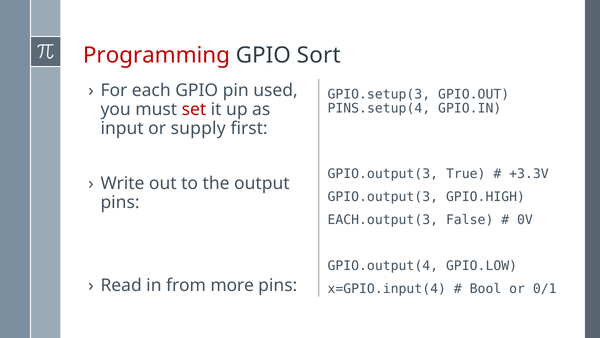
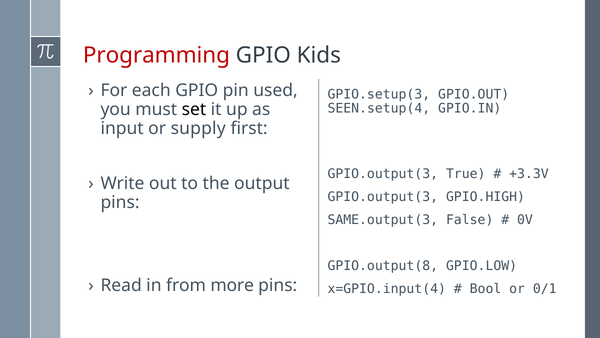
Sort: Sort -> Kids (319, 55)
PINS.setup(4: PINS.setup(4 -> SEEN.setup(4 (379, 108)
set colour: red -> black (194, 109)
EACH.output(3: EACH.output(3 -> SAME.output(3 (383, 220)
GPIO.output(4: GPIO.output(4 -> GPIO.output(8 (383, 266)
